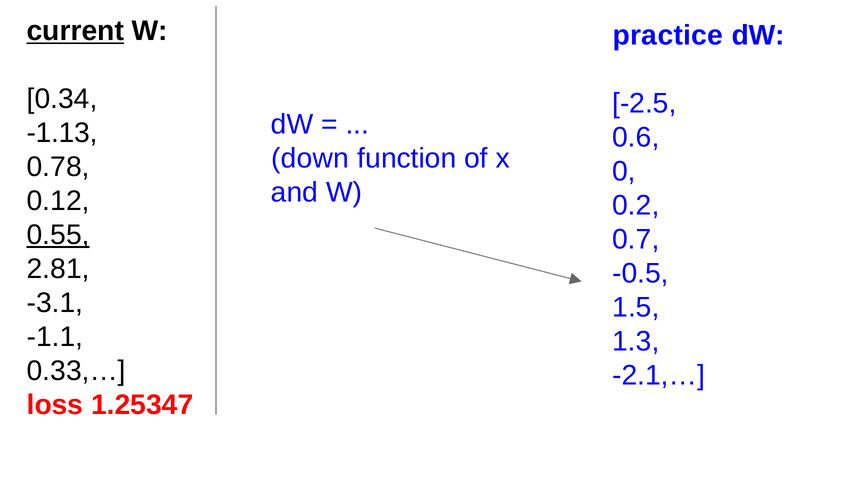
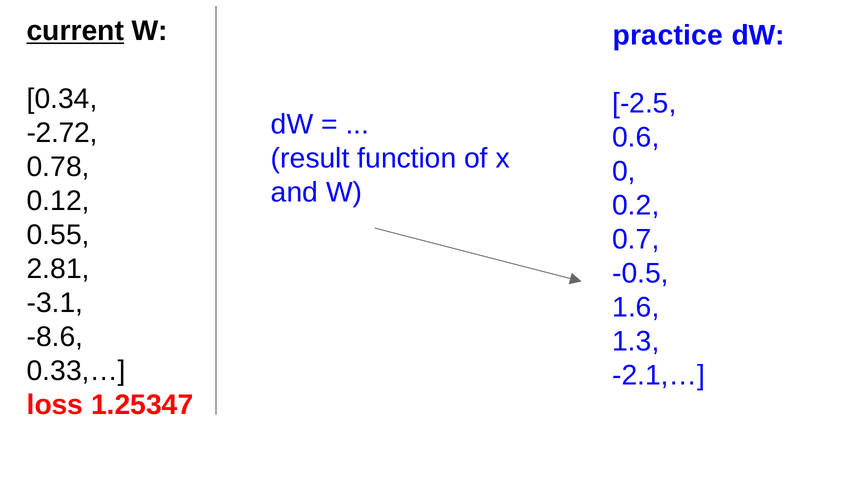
-1.13: -1.13 -> -2.72 (62, 133)
down: down -> result (310, 158)
0.55 underline: present -> none (58, 235)
1.5: 1.5 -> 1.6 (636, 307)
-1.1: -1.1 -> -8.6 (55, 337)
